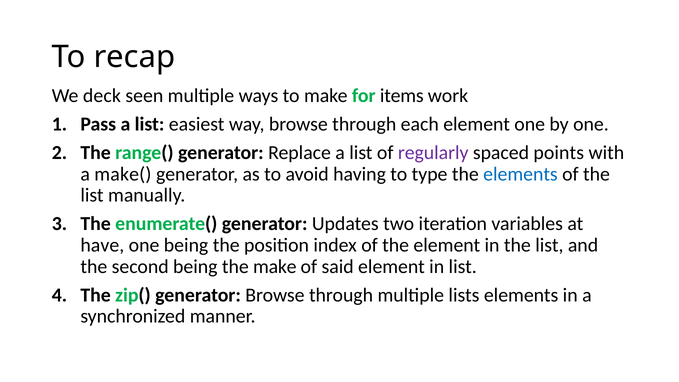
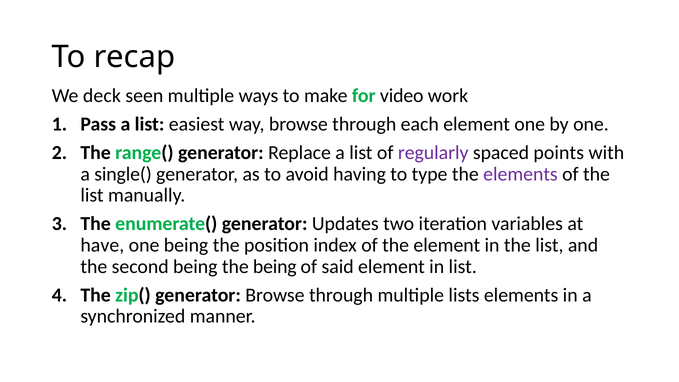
items: items -> video (402, 96)
make(: make( -> single( (123, 174)
elements colour: blue -> purple (520, 174)
the make: make -> being (275, 266)
